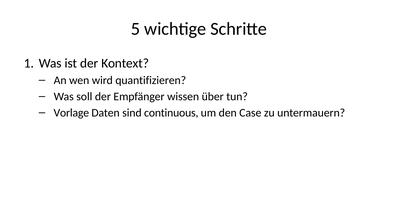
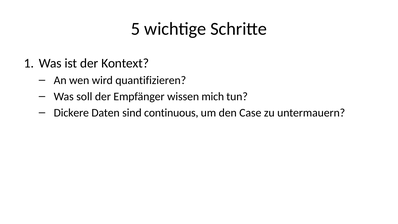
über: über -> mich (213, 96)
Vorlage: Vorlage -> Dickere (71, 113)
